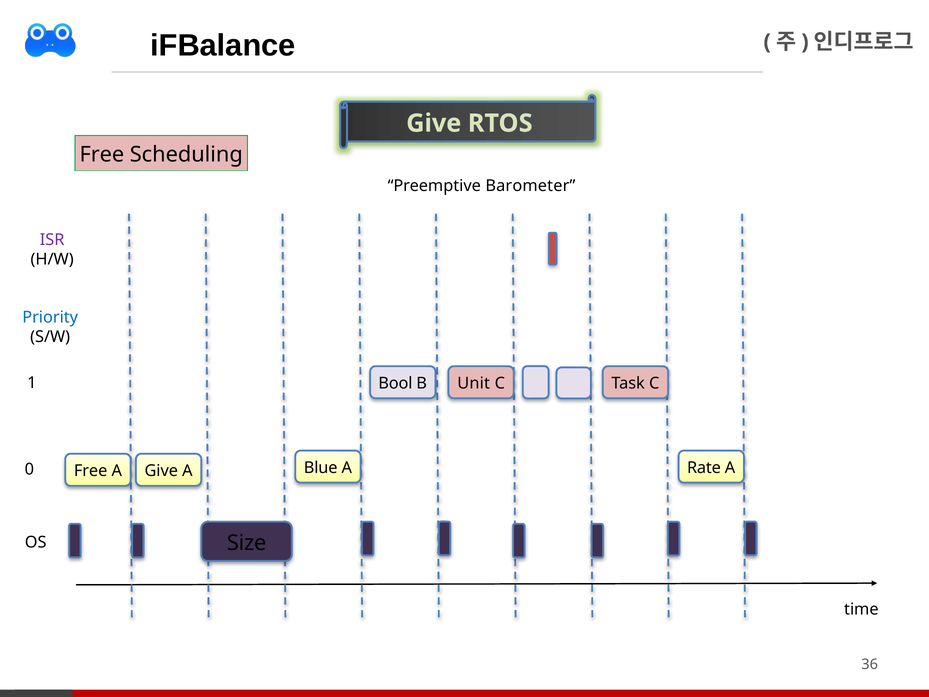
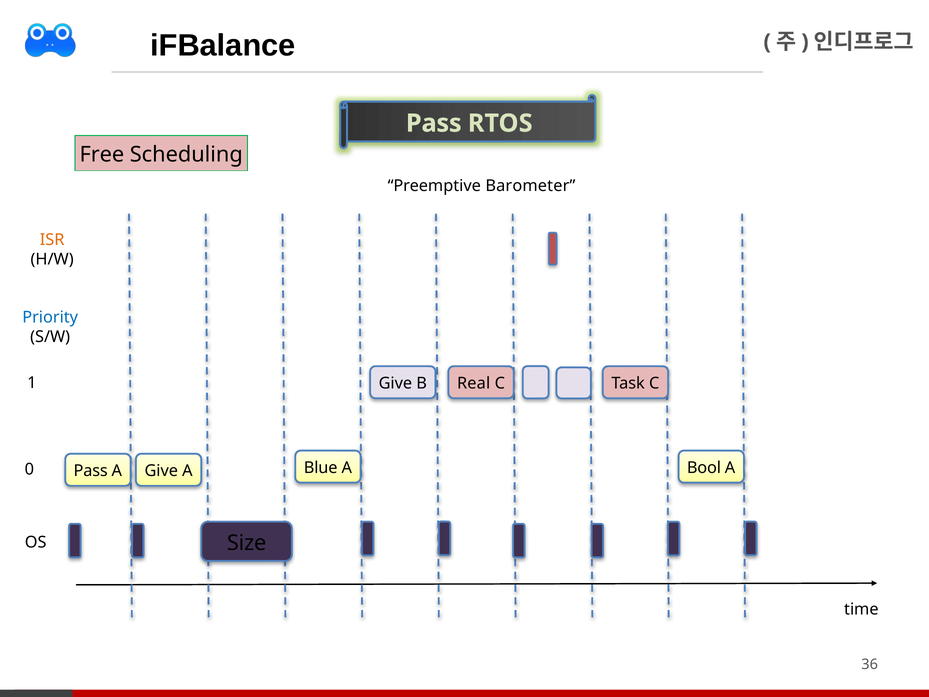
Give: Give -> Pass (434, 123)
ISR colour: purple -> orange (52, 240)
Bool: Bool -> Give (395, 383)
Unit: Unit -> Real (474, 383)
Rate: Rate -> Bool (704, 468)
Free: Free -> Pass (91, 471)
